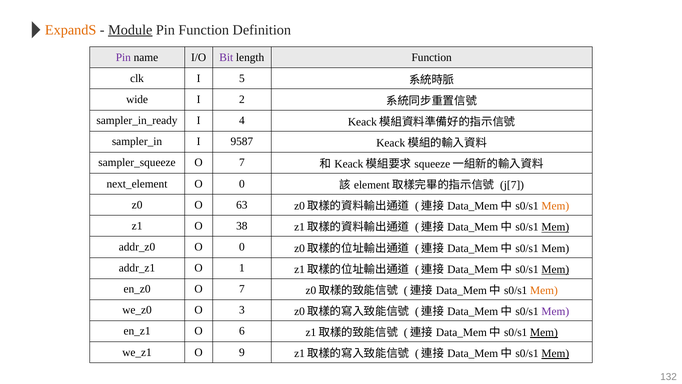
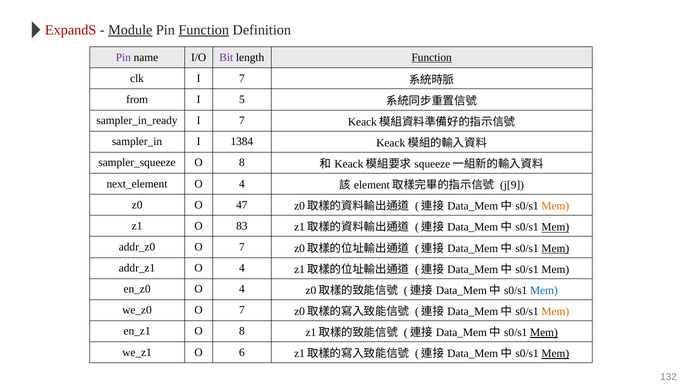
ExpandS colour: orange -> red (71, 30)
Function underline: none -> present (204, 30)
Function underline: none -> present (432, 57)
clk I 5: 5 -> 7 (242, 78)
wide: wide -> from (137, 99)
2: 2 -> 5 (242, 99)
4: 4 -> 7 (242, 120)
9587: 9587 -> 1384 (242, 142)
7: 7 -> 8 (242, 163)
0: 0 -> 4 (242, 184)
j[7: j[7 -> j[9 (512, 185)
63: 63 -> 47 (242, 205)
38: 38 -> 83 (242, 226)
0: 0 -> 7 (242, 247)
Mem underline: none -> present (555, 248)
1: 1 -> 4 (242, 268)
Mem underline: present -> none (555, 269)
7: 7 -> 4 (242, 289)
Mem colour: orange -> blue (544, 290)
3: 3 -> 7 (242, 310)
Mem colour: purple -> orange (555, 311)
6: 6 -> 8 (242, 331)
9: 9 -> 6 (242, 352)
